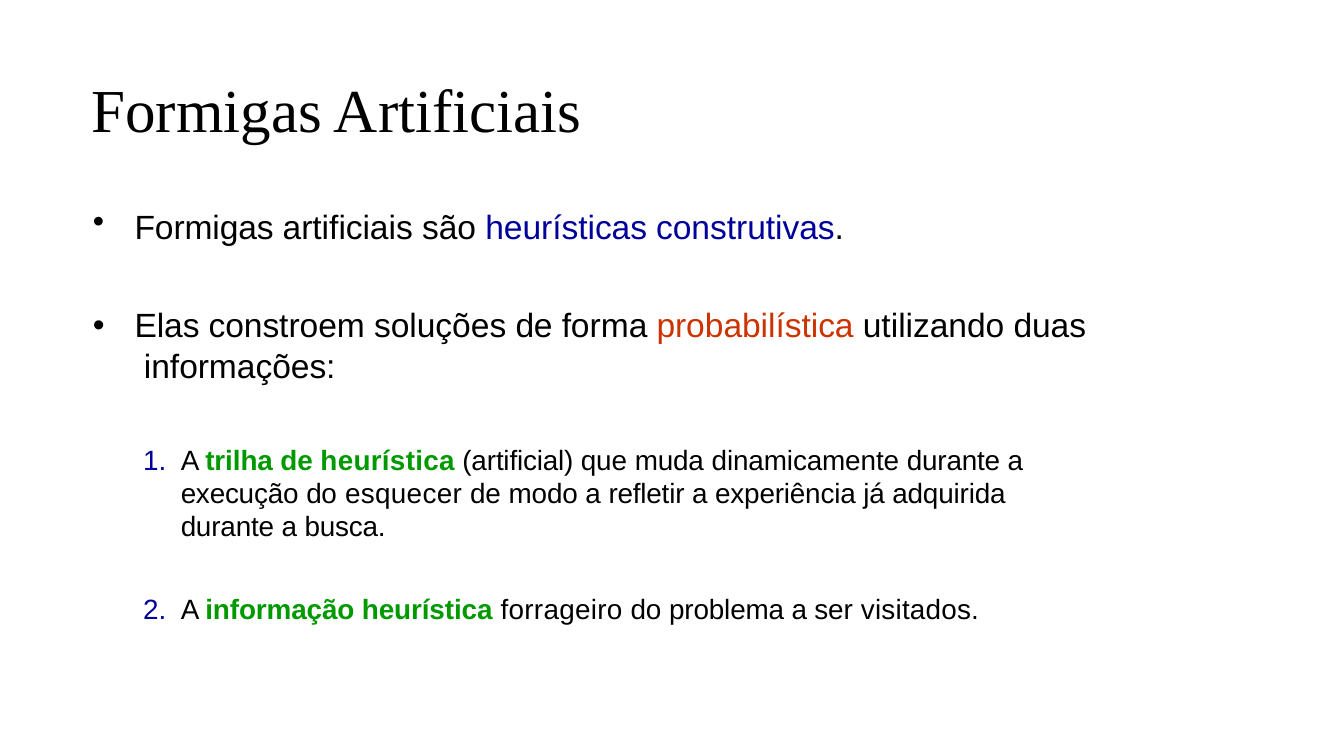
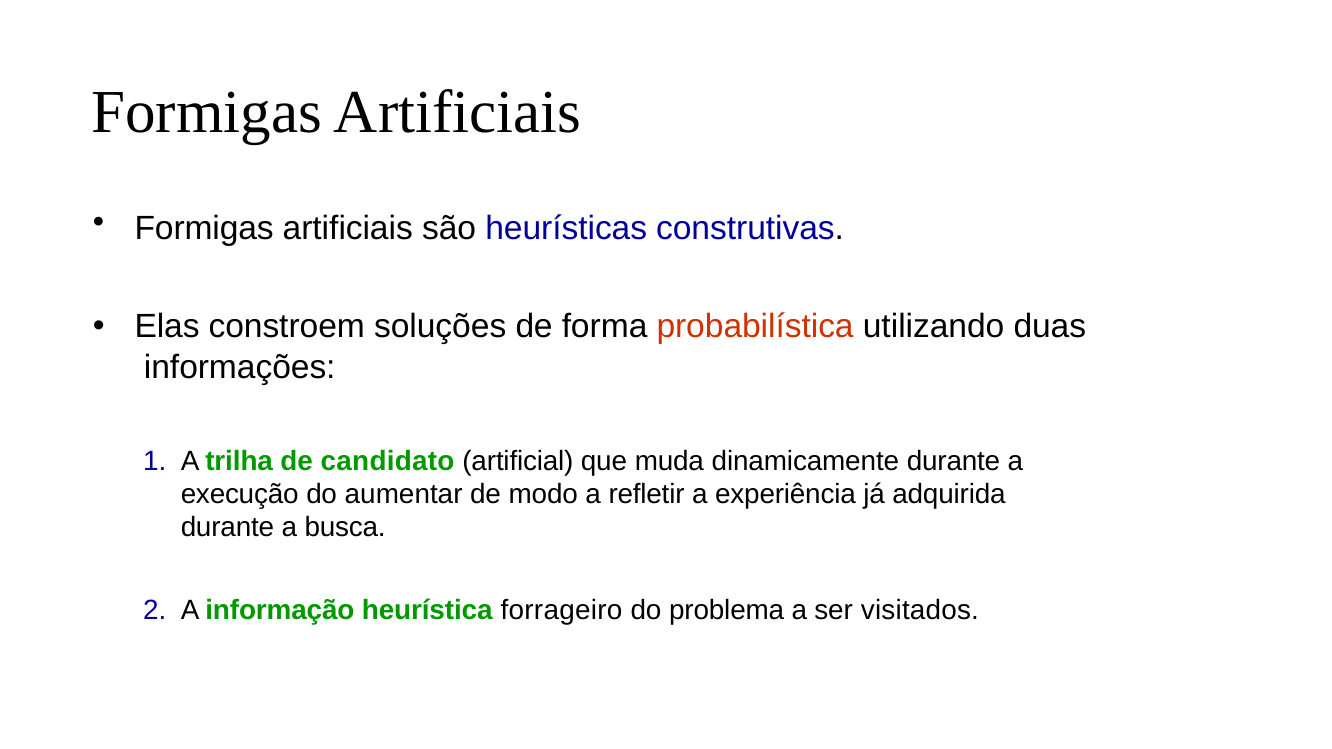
de heurística: heurística -> candidato (388, 461)
esquecer: esquecer -> aumentar (404, 494)
